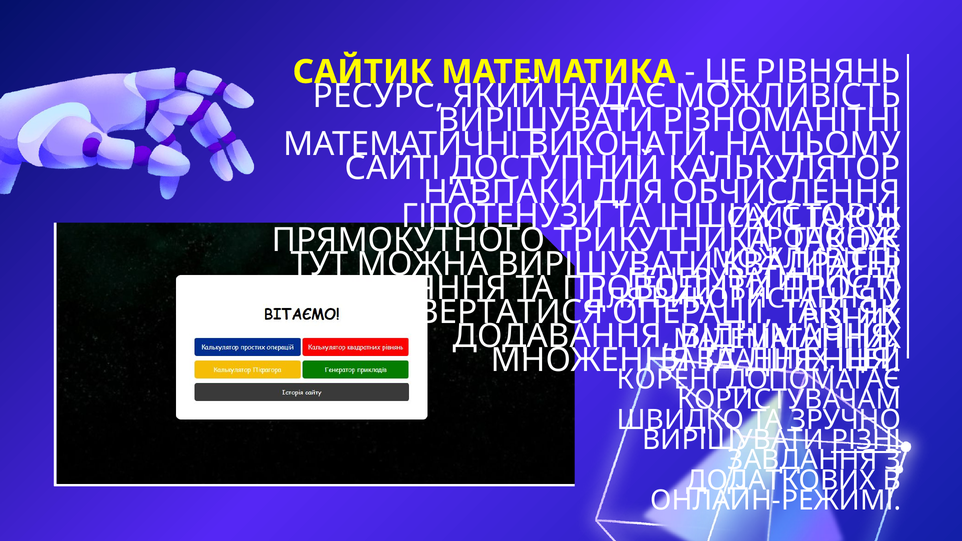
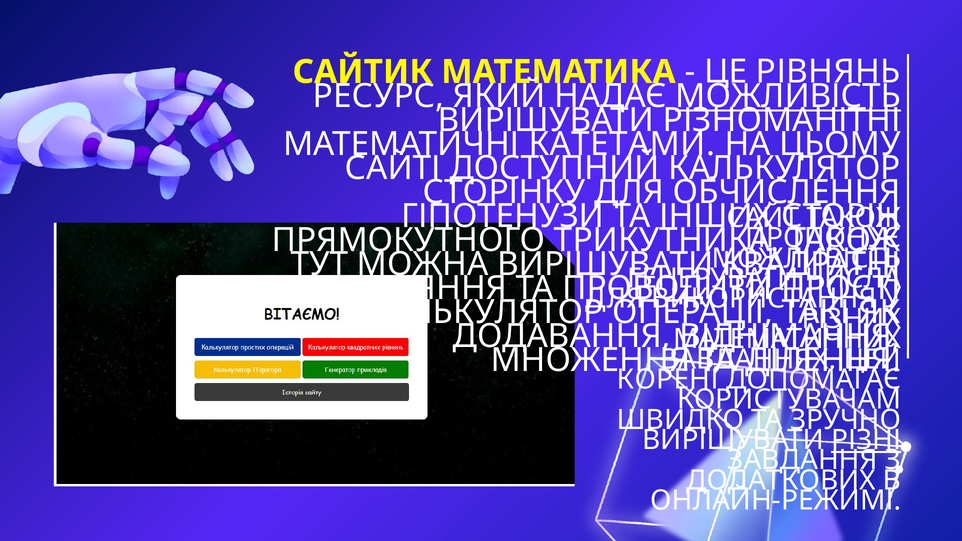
МОЖЛИВІСТЬ underline: none -> present (788, 96)
ВИКОНАТИ: ВИКОНАТИ -> КАТЕТАМИ (622, 144)
НАВПАКИ: НАВПАКИ -> СТОРІНКУ (504, 192)
ПОВЕРТАТИСЯ: ПОВЕРТАТИСЯ -> КАЛЬКУЛЯТОР (485, 312)
